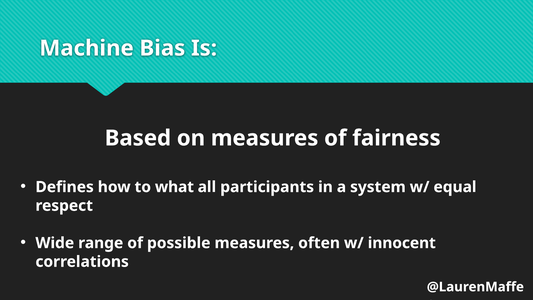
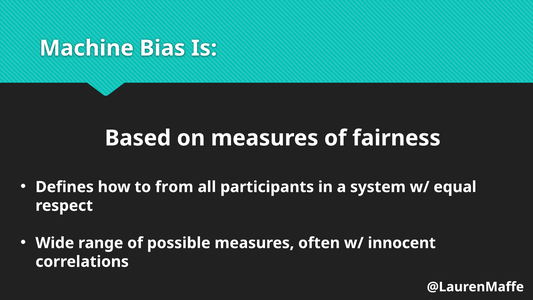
what: what -> from (174, 187)
